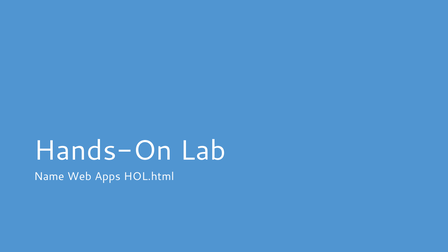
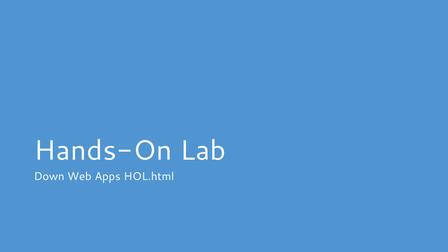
Name: Name -> Down (49, 176)
